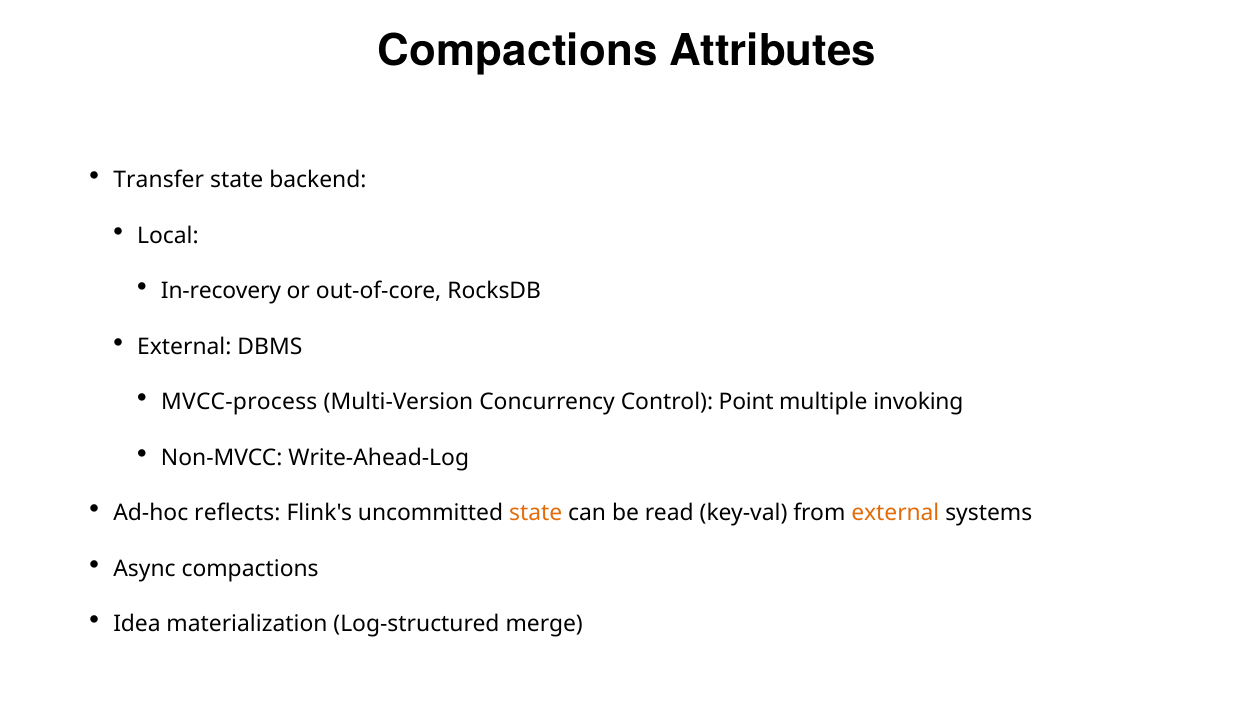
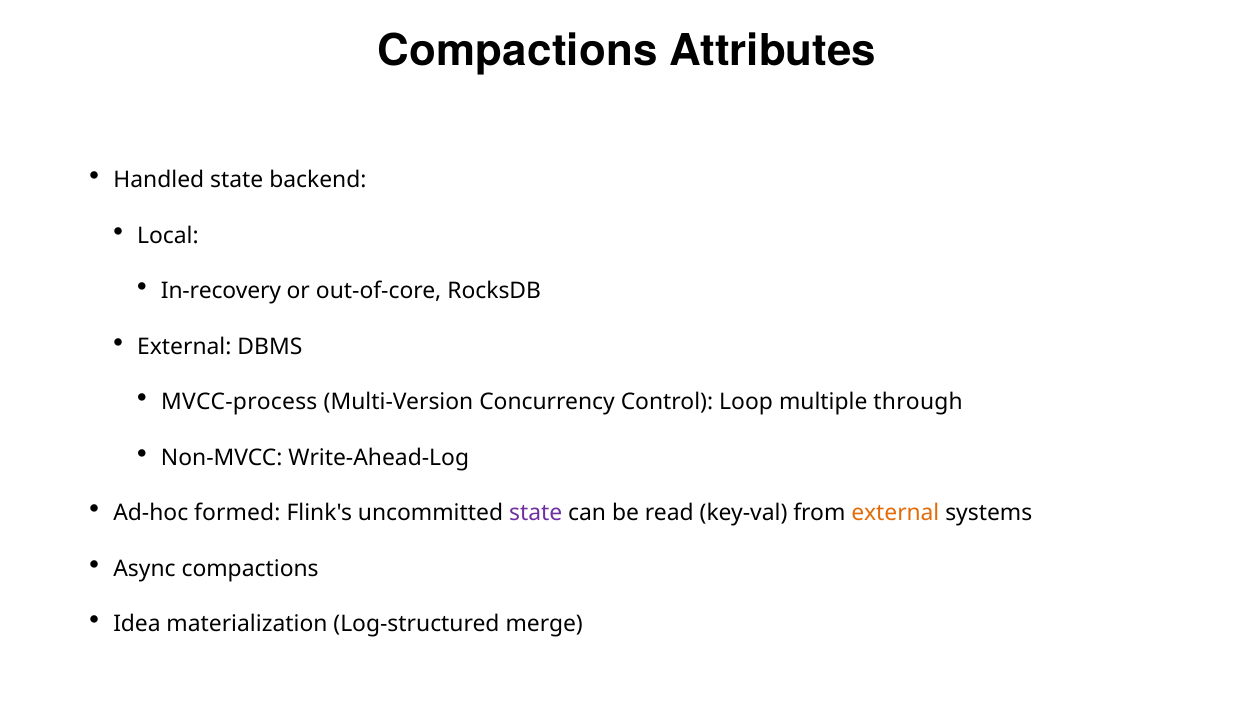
Transfer: Transfer -> Handled (159, 180)
Point: Point -> Loop (746, 403)
invoking: invoking -> through (918, 403)
reflects: reflects -> formed (237, 514)
state colour: orange -> purple (536, 514)
